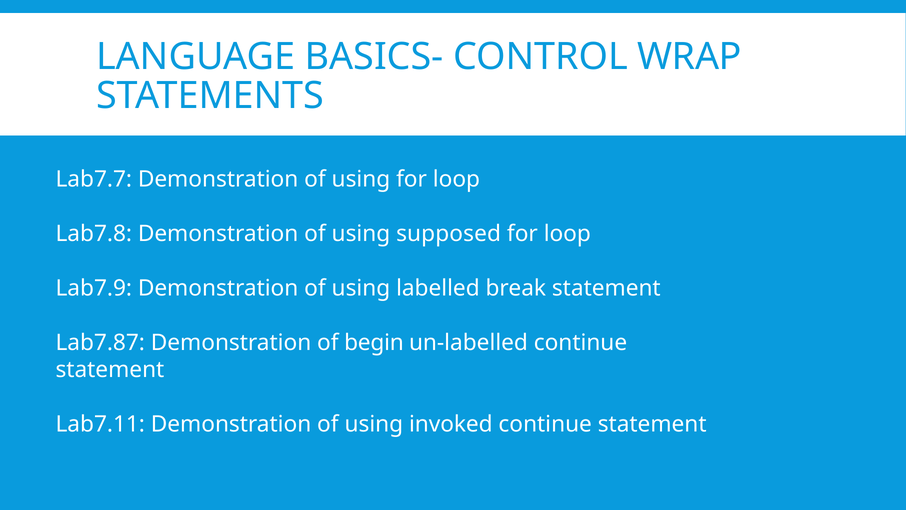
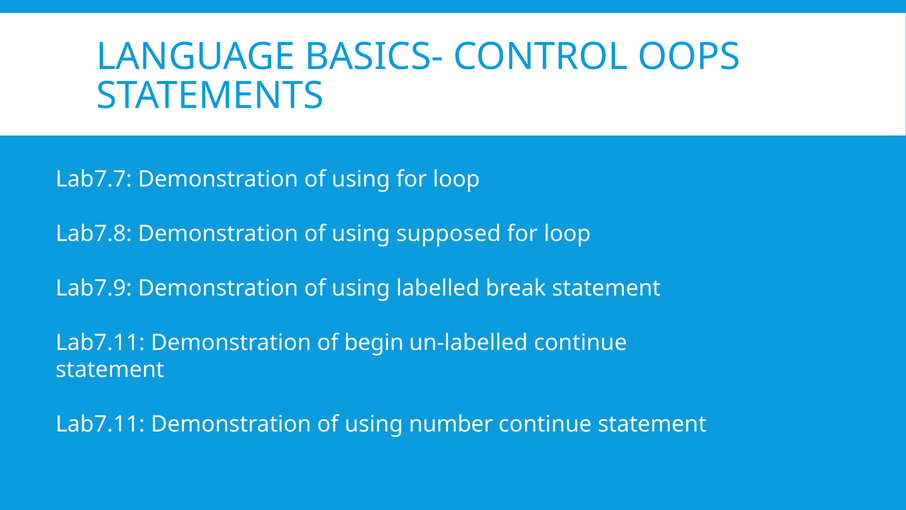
WRAP: WRAP -> OOPS (689, 57)
Lab7.87: Lab7.87 -> Lab7.11 (100, 342)
invoked: invoked -> number (451, 424)
